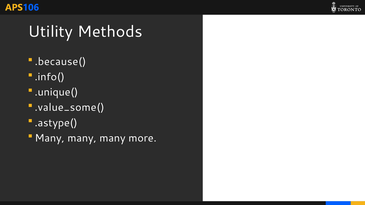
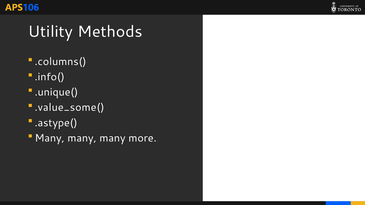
.because(: .because( -> .columns( (61, 62)
